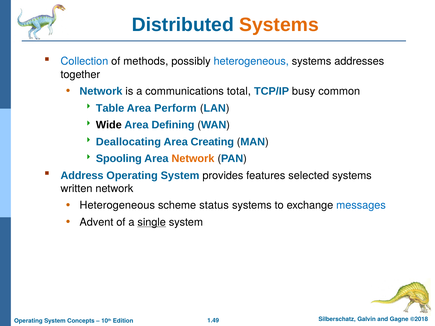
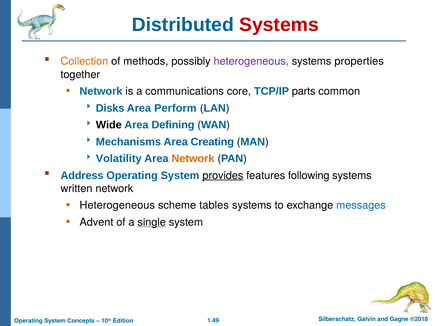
Systems colour: orange -> red (279, 25)
Collection colour: blue -> orange (84, 61)
heterogeneous colour: blue -> purple (251, 61)
addresses: addresses -> properties (359, 61)
total: total -> core (239, 91)
busy: busy -> parts (304, 91)
Table: Table -> Disks (110, 108)
Deallocating: Deallocating -> Mechanisms (128, 142)
Spooling: Spooling -> Volatility (119, 159)
provides underline: none -> present (223, 176)
selected: selected -> following (309, 176)
status: status -> tables (214, 205)
